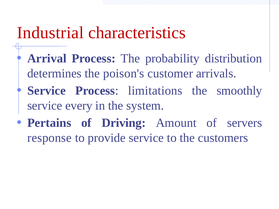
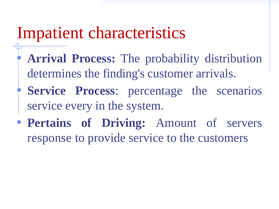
Industrial: Industrial -> Impatient (50, 33)
poison's: poison's -> finding's (124, 73)
limitations: limitations -> percentage (155, 91)
smoothly: smoothly -> scenarios (239, 91)
